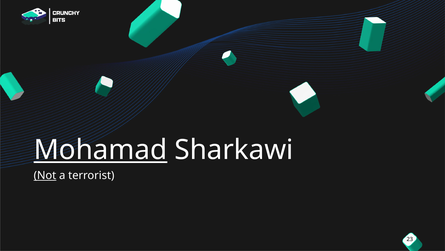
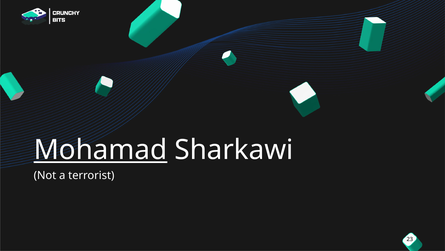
Not underline: present -> none (45, 175)
